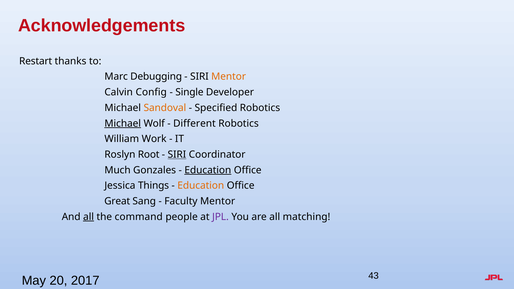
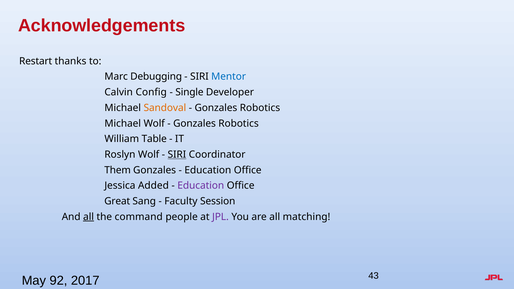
Mentor colour: orange -> blue (229, 77)
Specified: Specified -> Gonzales (216, 108)
Michael underline: present -> none (123, 123)
Different: Different -> Gonzales (195, 123)
Work: Work -> Table (154, 139)
Roslyn Root: Root -> Wolf (149, 155)
Much: Much -> Them (118, 170)
Education underline: present -> none (208, 170)
Things: Things -> Added (153, 186)
Education colour: orange -> purple (201, 186)
Faculty Mentor: Mentor -> Session (218, 201)
20: 20 -> 92 (58, 281)
